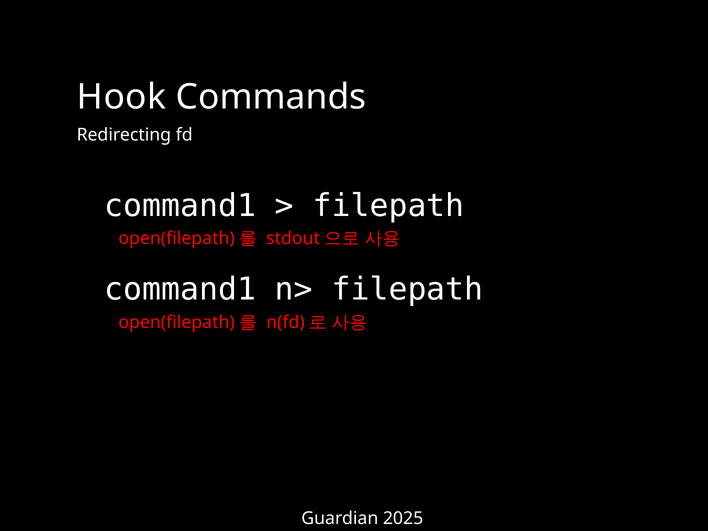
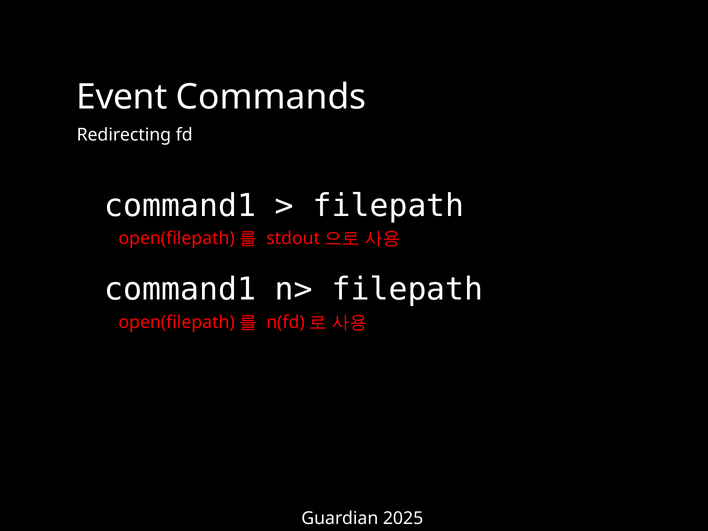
Hook: Hook -> Event (122, 97)
